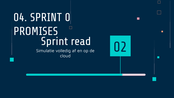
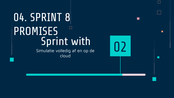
0: 0 -> 8 (68, 17)
read: read -> with (81, 41)
